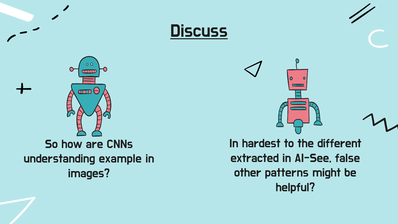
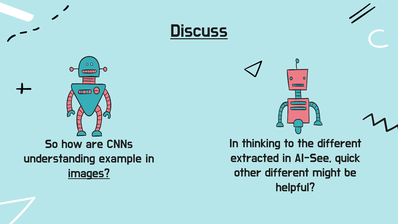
hardest: hardest -> thinking (261, 143)
false: false -> quick (348, 158)
other patterns: patterns -> different (287, 173)
images underline: none -> present (89, 173)
